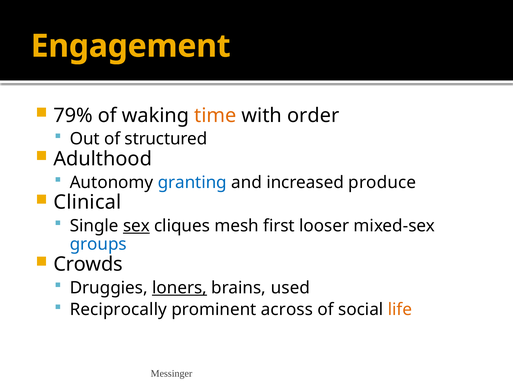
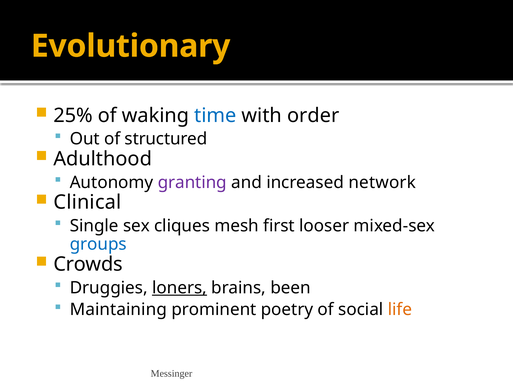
Engagement: Engagement -> Evolutionary (131, 46)
79%: 79% -> 25% (73, 115)
time colour: orange -> blue (215, 115)
granting colour: blue -> purple (192, 182)
produce: produce -> network (382, 182)
sex underline: present -> none (136, 226)
used: used -> been (291, 288)
Reciprocally: Reciprocally -> Maintaining (118, 309)
across: across -> poetry (287, 309)
